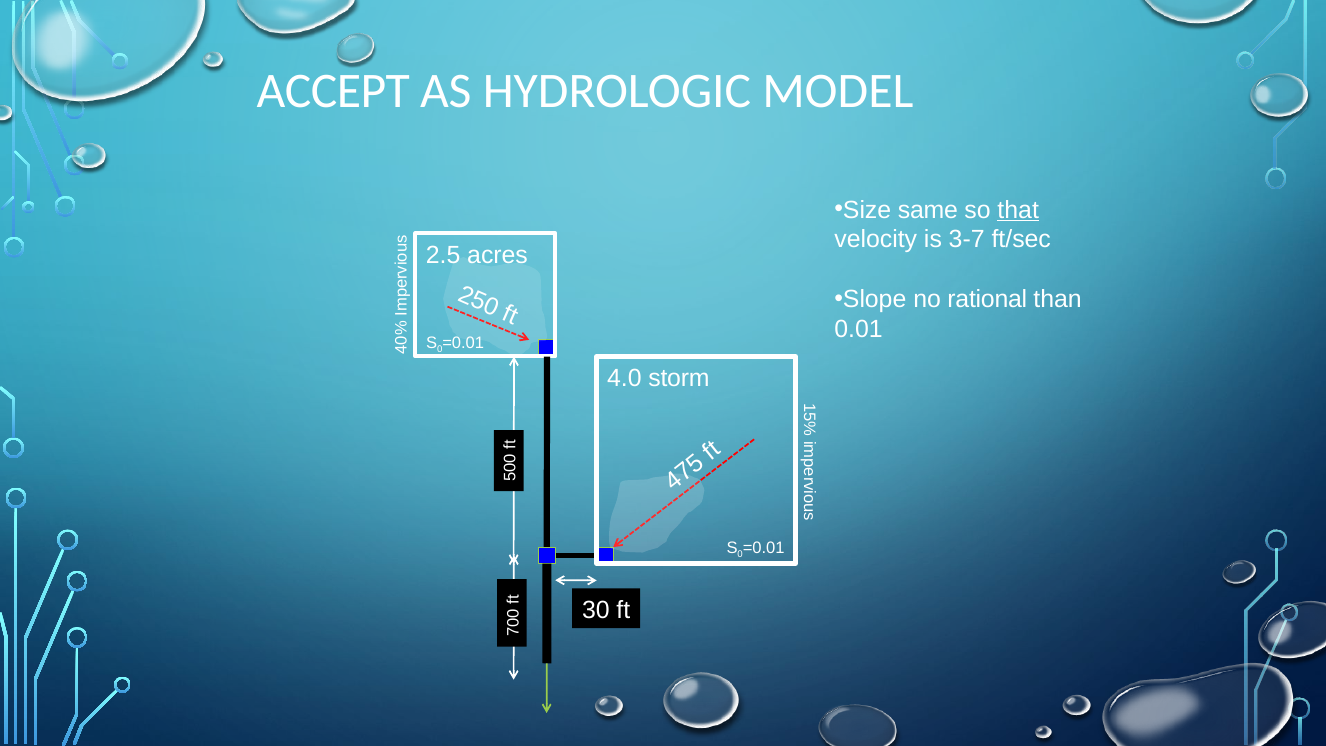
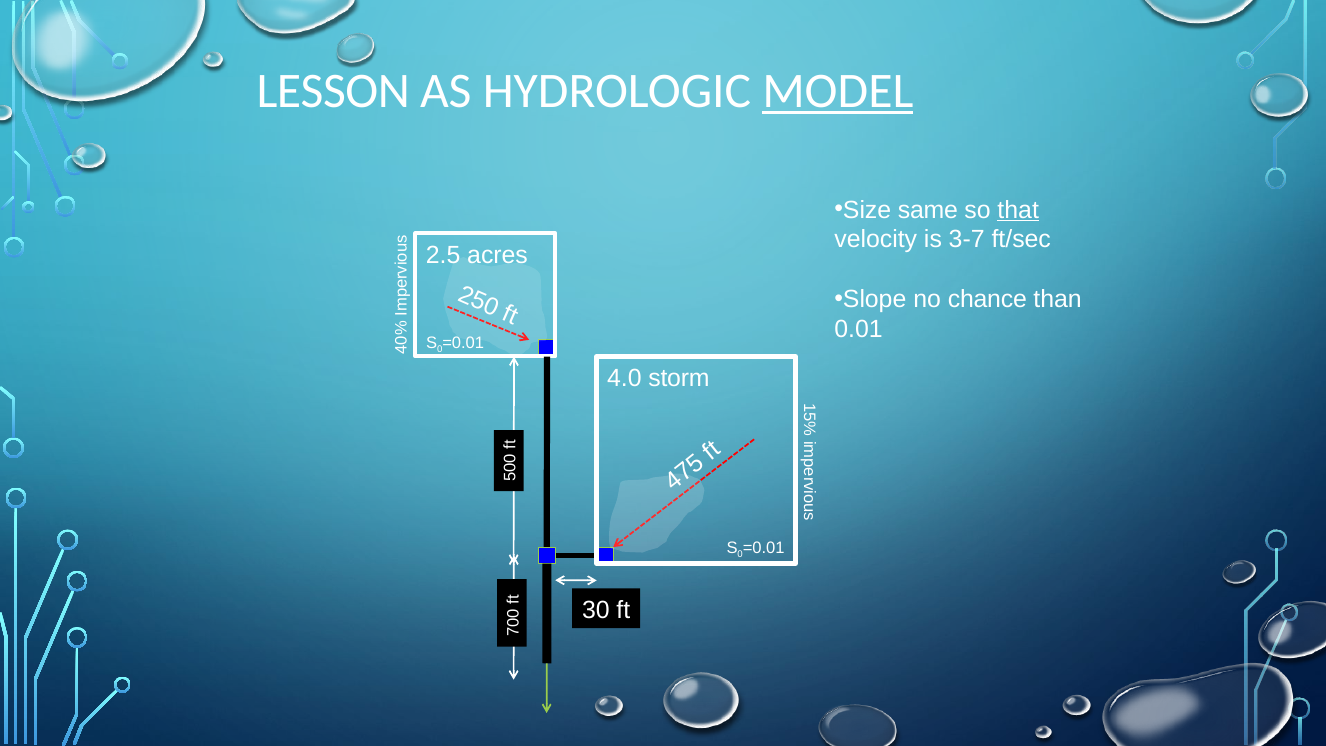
ACCEPT: ACCEPT -> LESSON (333, 91)
MODEL underline: none -> present (838, 91)
rational: rational -> chance (987, 299)
